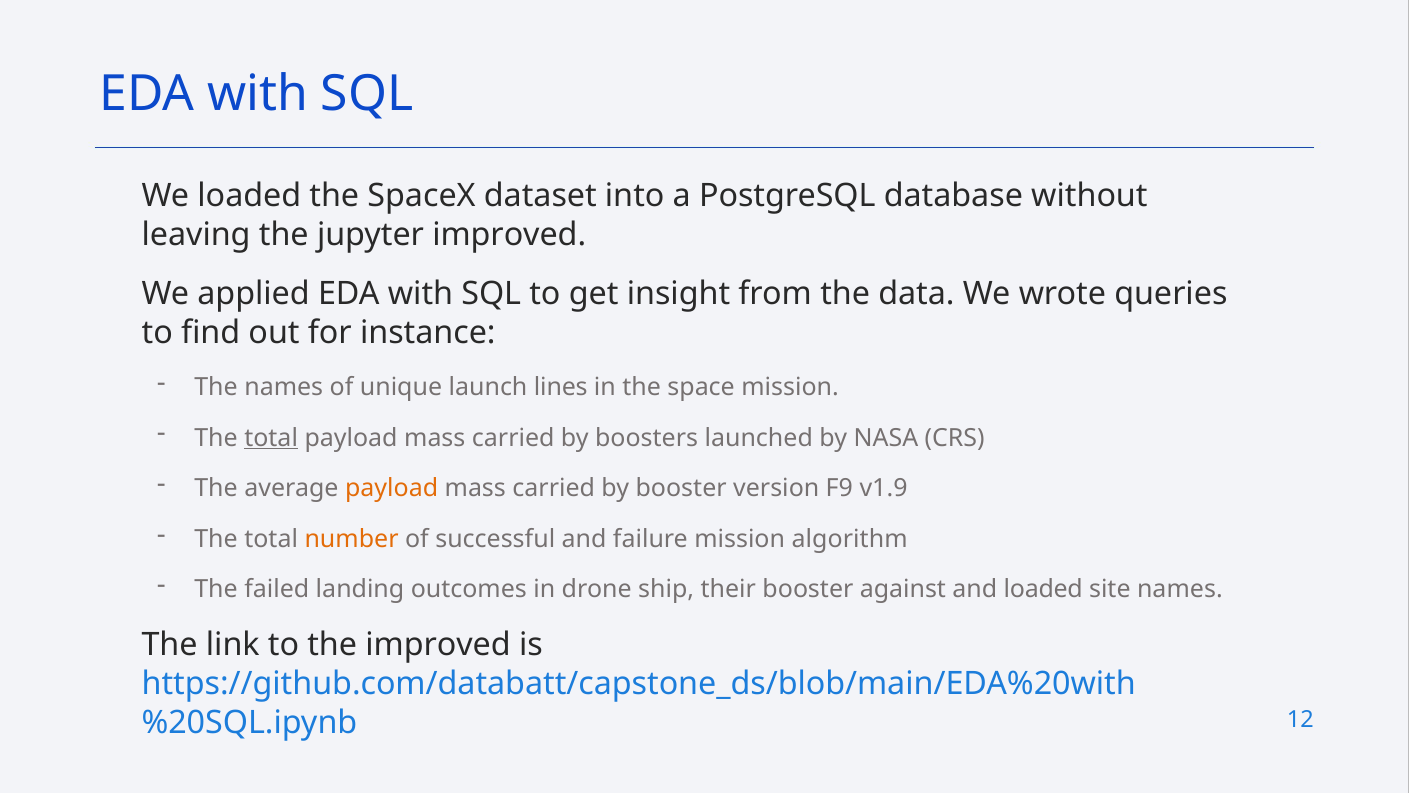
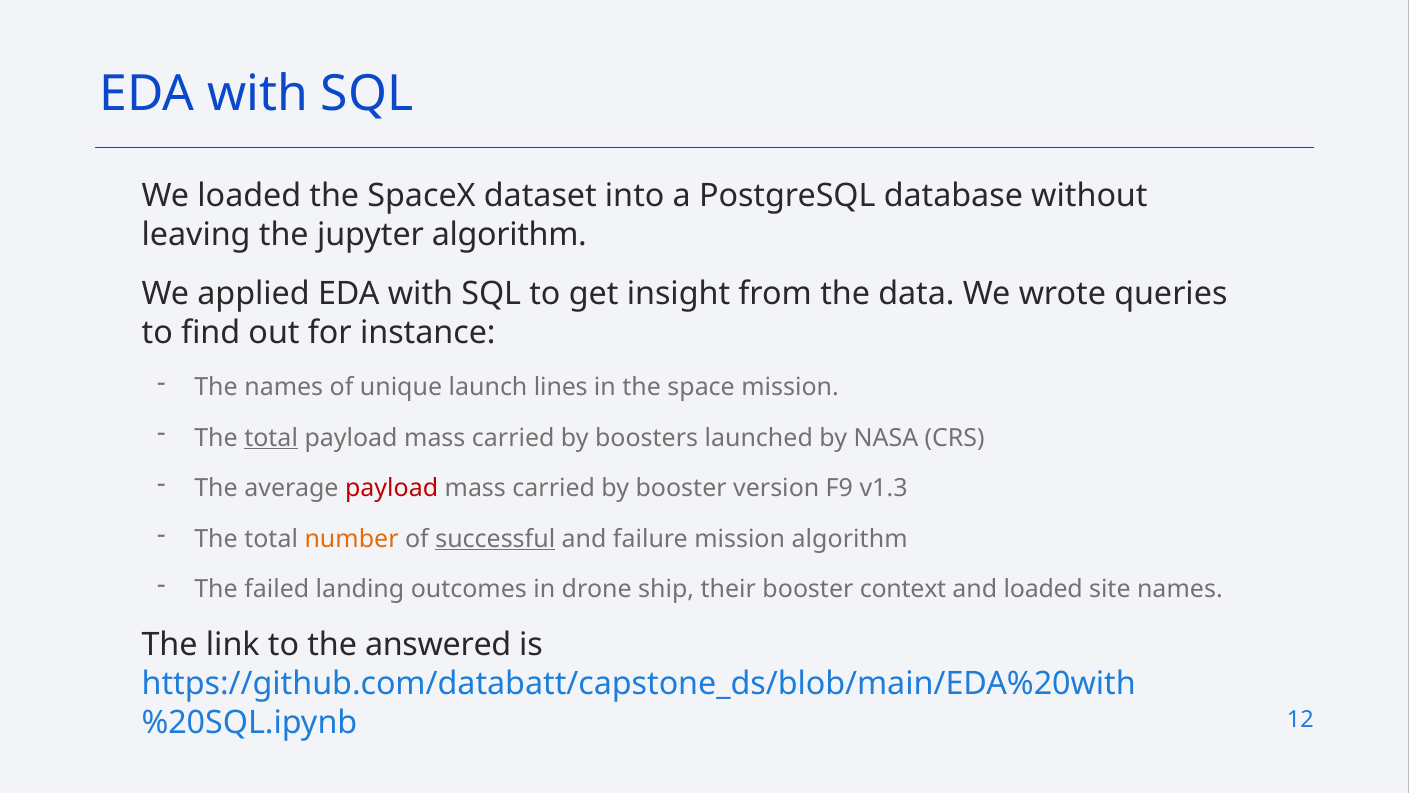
jupyter improved: improved -> algorithm (509, 235)
payload colour: orange -> red (392, 488)
v1.9: v1.9 -> v1.3 (884, 488)
successful underline: none -> present (495, 539)
against: against -> context (903, 589)
the improved: improved -> answered (438, 644)
